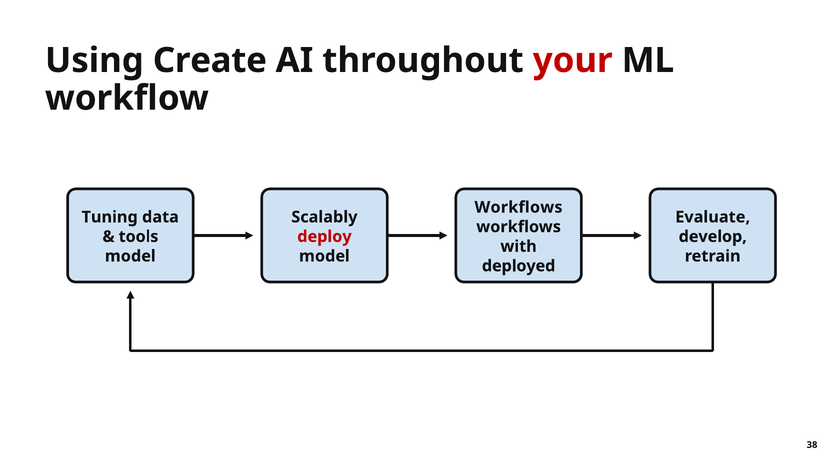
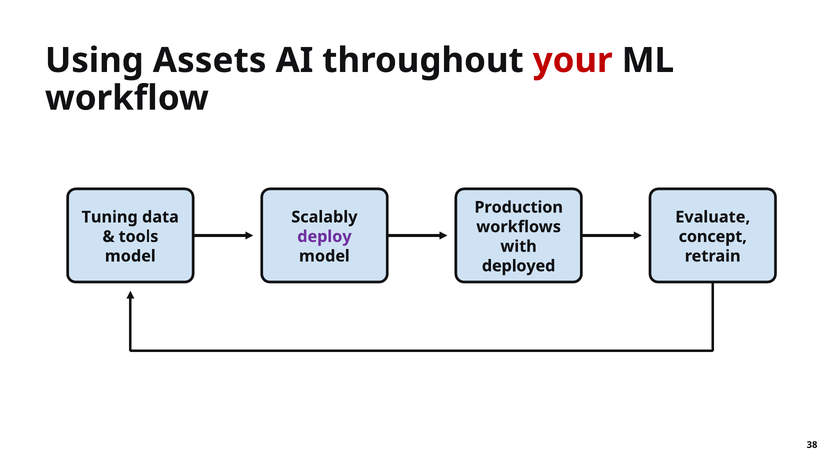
Create: Create -> Assets (210, 60)
Workflows: Workflows -> Production (519, 207)
deploy colour: red -> purple (324, 237)
develop: develop -> concept (713, 237)
